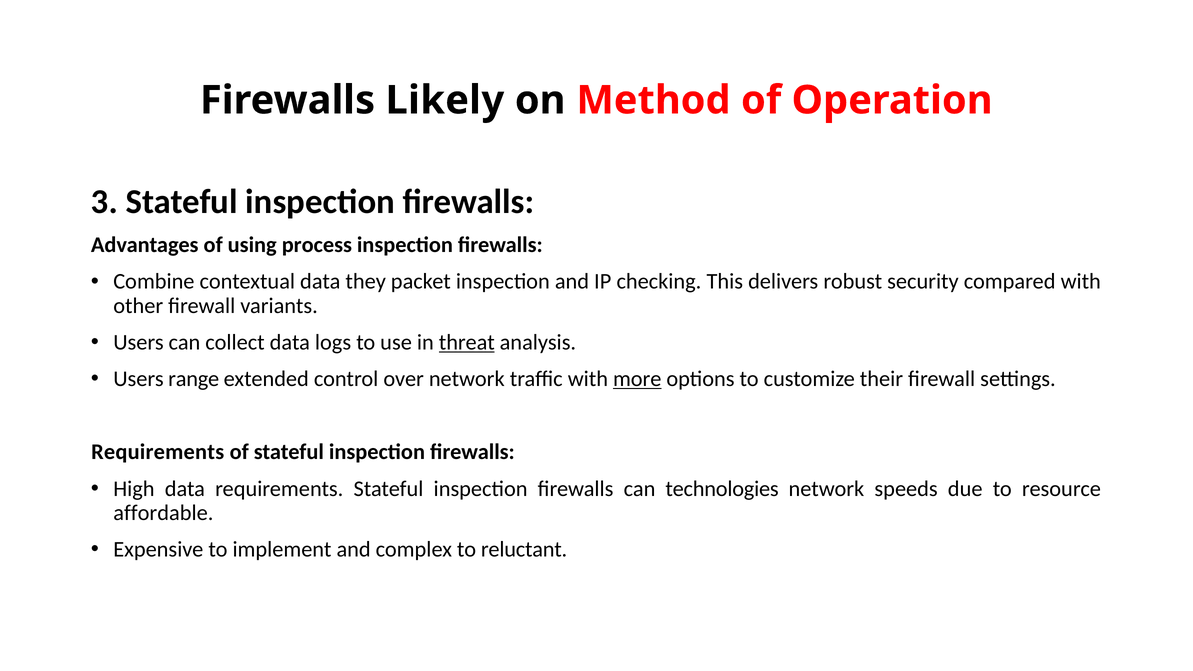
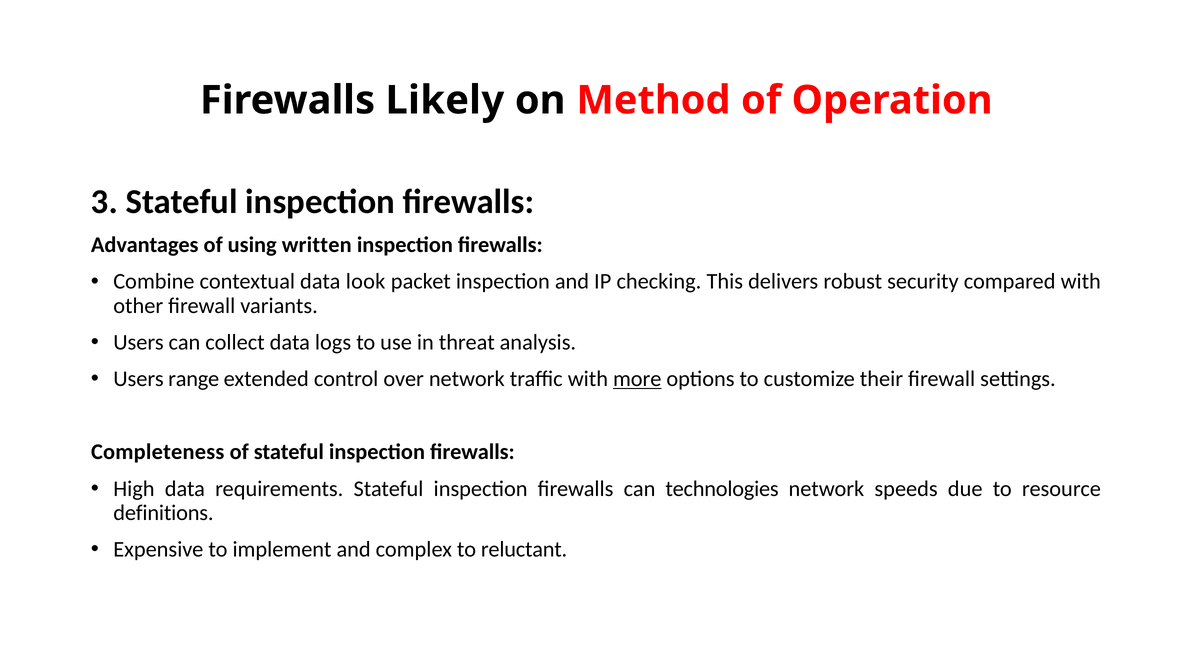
process: process -> written (317, 245)
they: they -> look (366, 282)
threat underline: present -> none (467, 342)
Requirements: Requirements -> Completeness (158, 452)
affordable: affordable -> definitions (163, 513)
